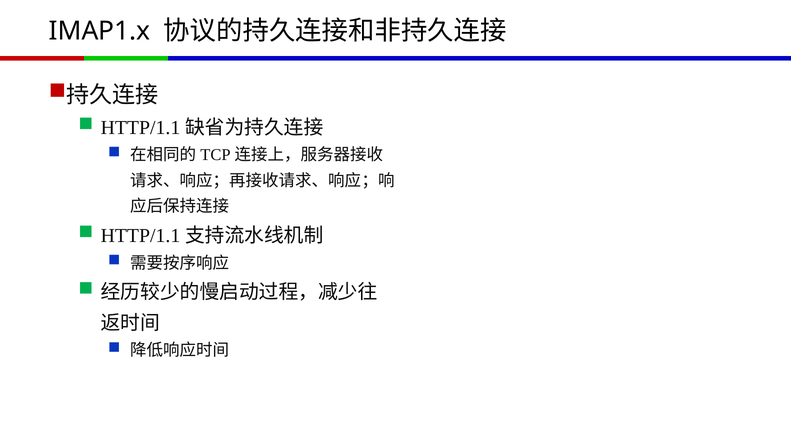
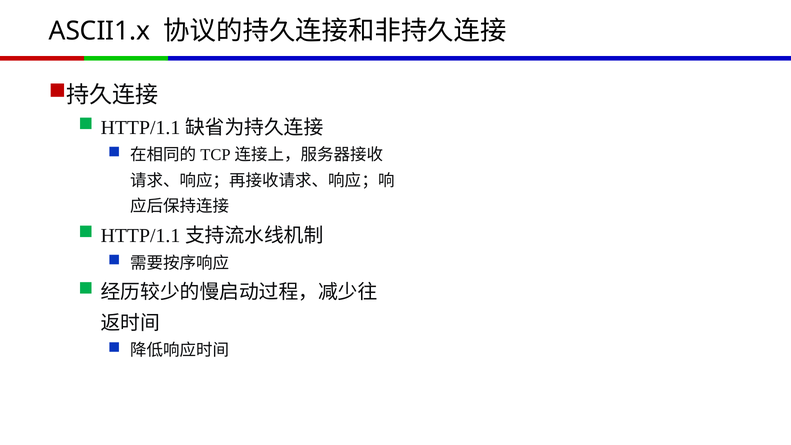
IMAP1.x: IMAP1.x -> ASCII1.x (100, 31)
